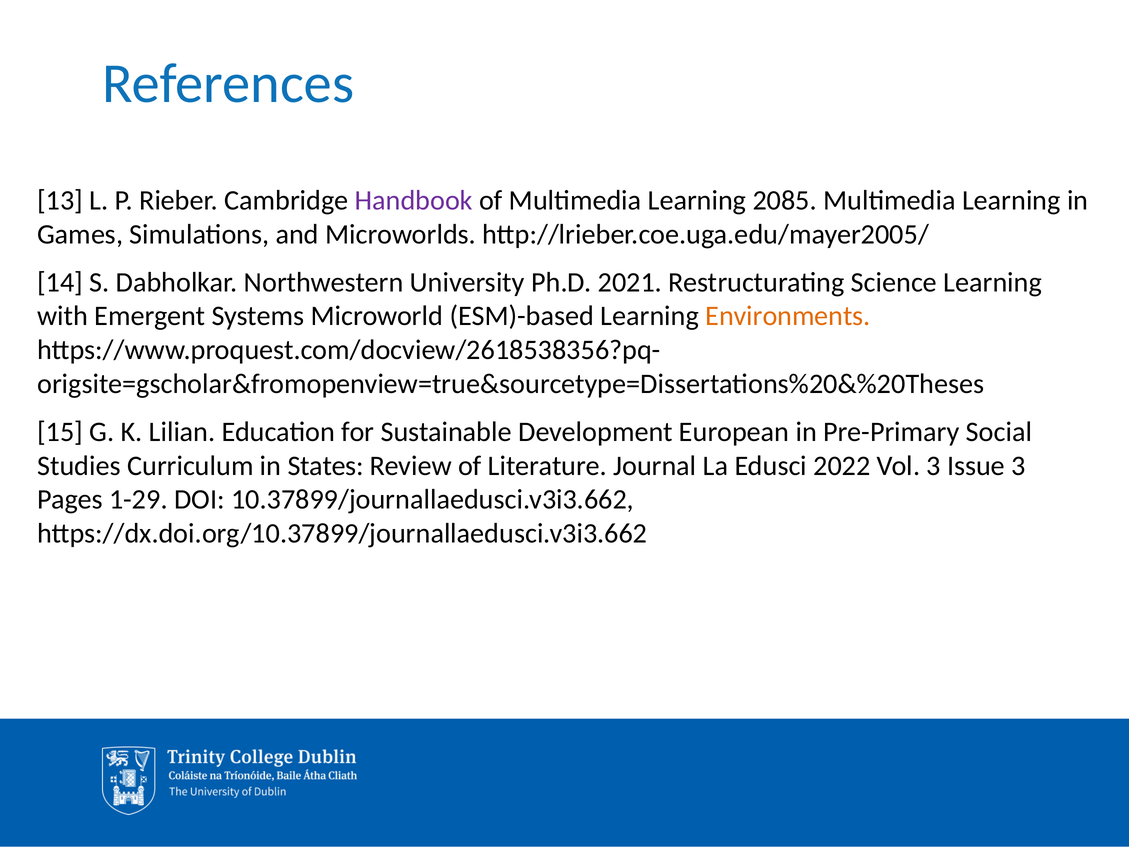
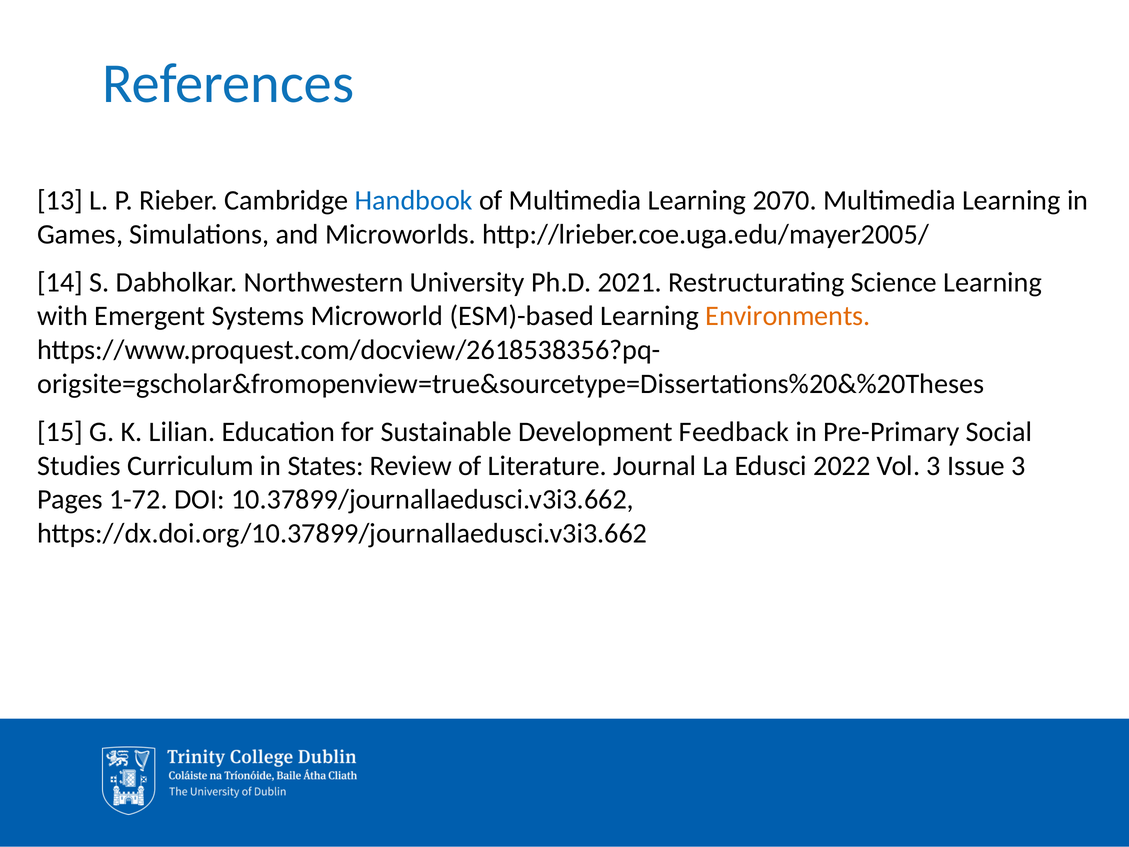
Handbook colour: purple -> blue (414, 200)
2085: 2085 -> 2070 (785, 200)
European: European -> Feedback (734, 432)
1-29: 1-29 -> 1-72 (138, 499)
